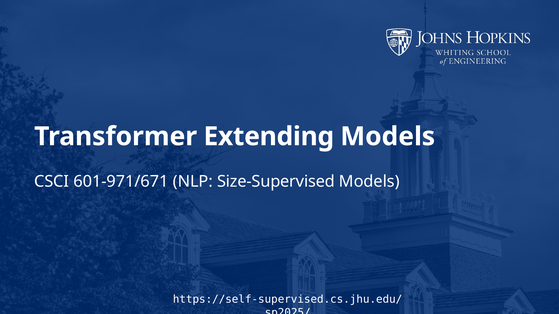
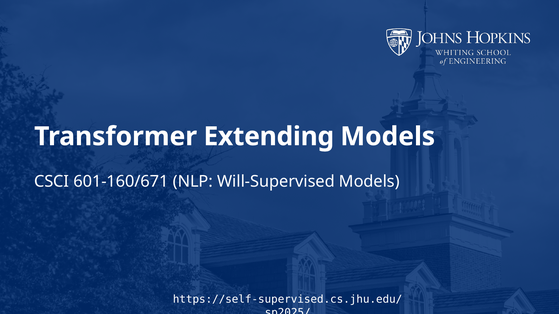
601-971/671: 601-971/671 -> 601-160/671 (121, 182)
Size-Supervised: Size-Supervised -> Will-Supervised (276, 182)
